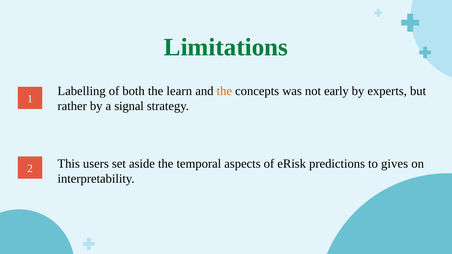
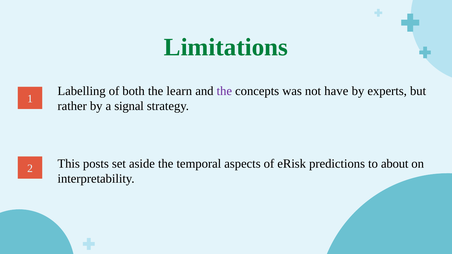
the colour: orange -> purple (224, 91)
early: early -> have (336, 91)
users: users -> posts (96, 164)
gives: gives -> about (395, 164)
